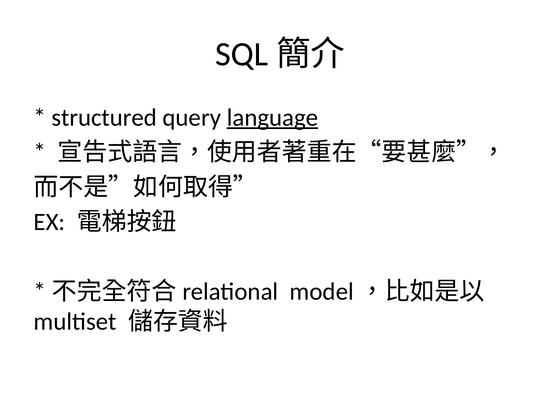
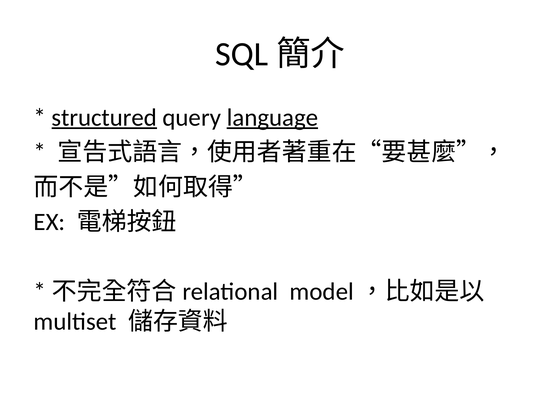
structured underline: none -> present (104, 117)
